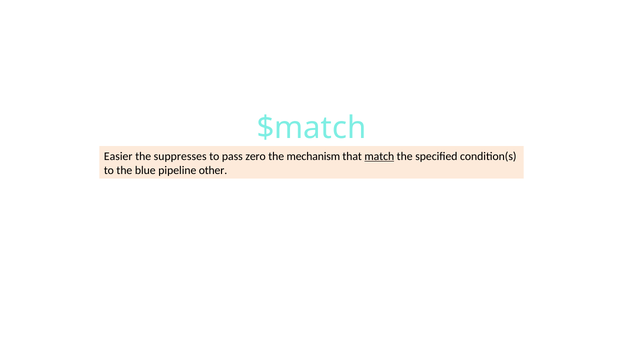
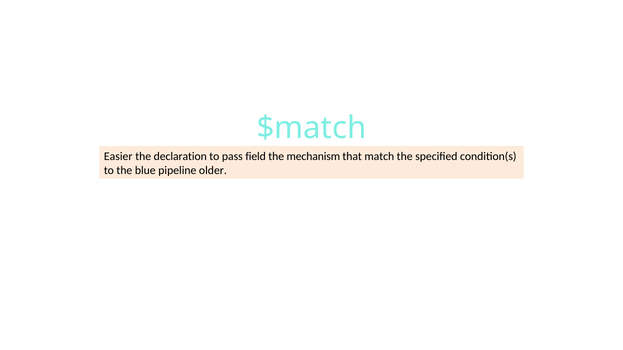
suppresses: suppresses -> declaration (180, 156)
zero: zero -> field (256, 156)
match underline: present -> none (379, 156)
other: other -> older (213, 170)
